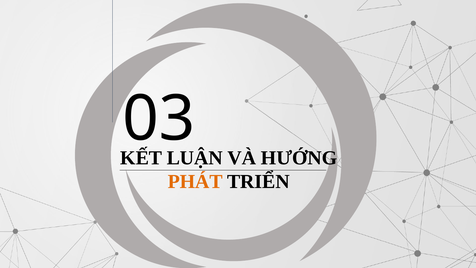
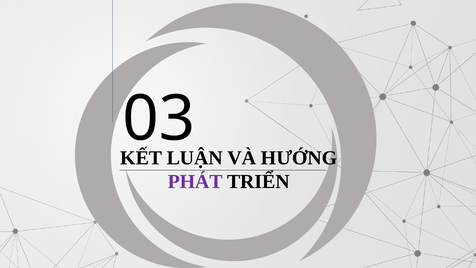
PHÁT colour: orange -> purple (195, 181)
